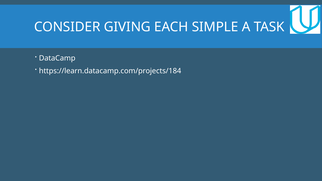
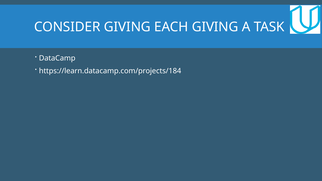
EACH SIMPLE: SIMPLE -> GIVING (215, 27)
